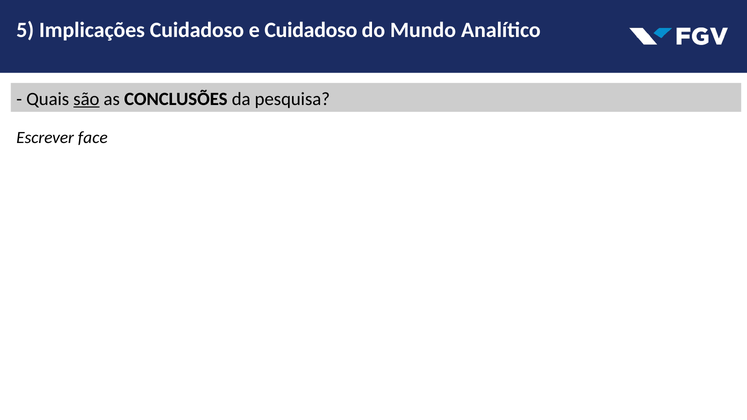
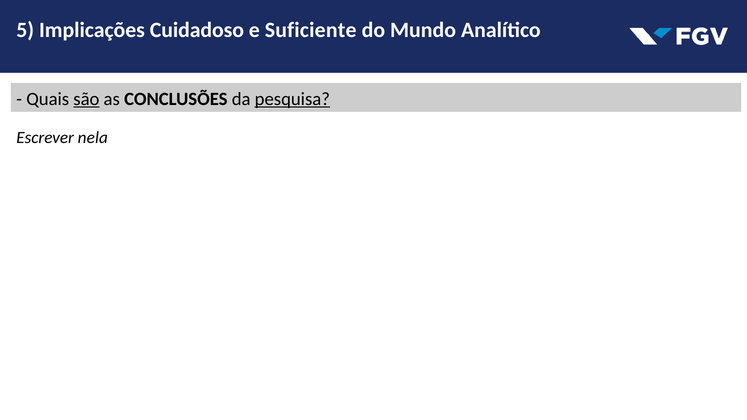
e Cuidadoso: Cuidadoso -> Suficiente (311, 30)
pesquisa underline: none -> present (292, 99)
face: face -> nela (93, 138)
